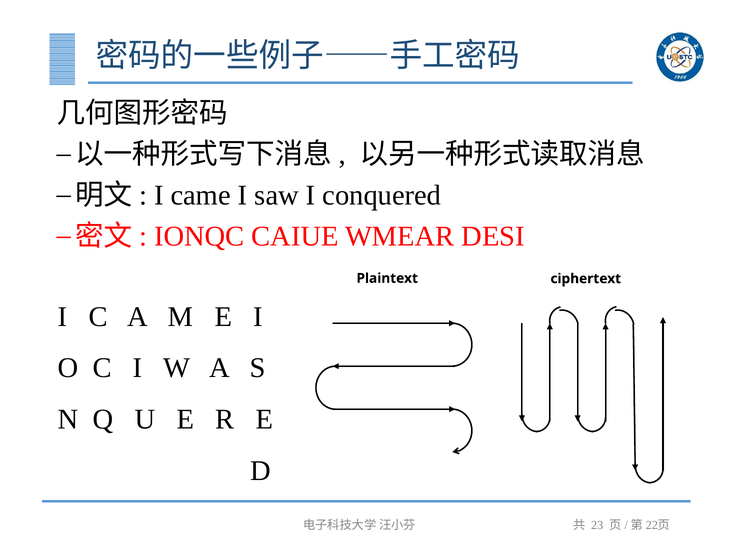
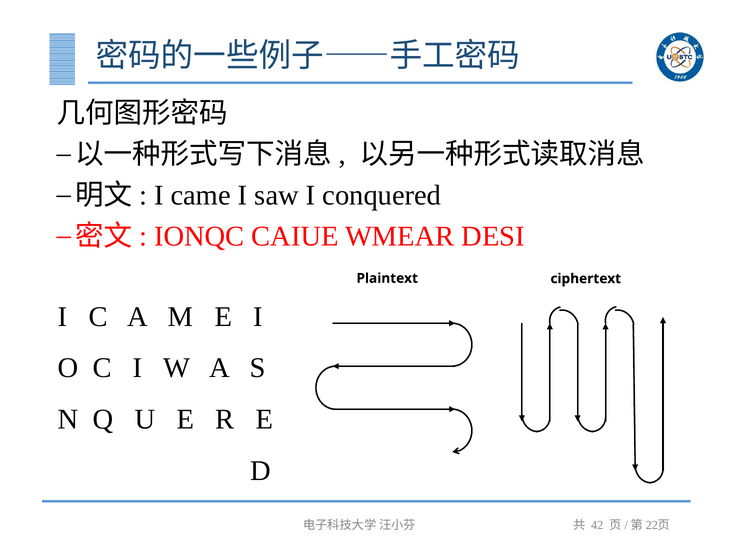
23: 23 -> 42 (597, 526)
